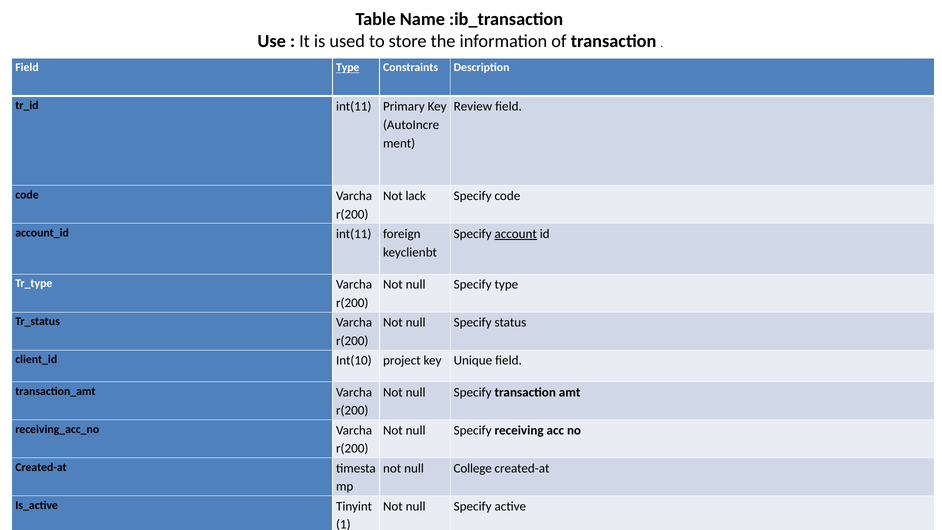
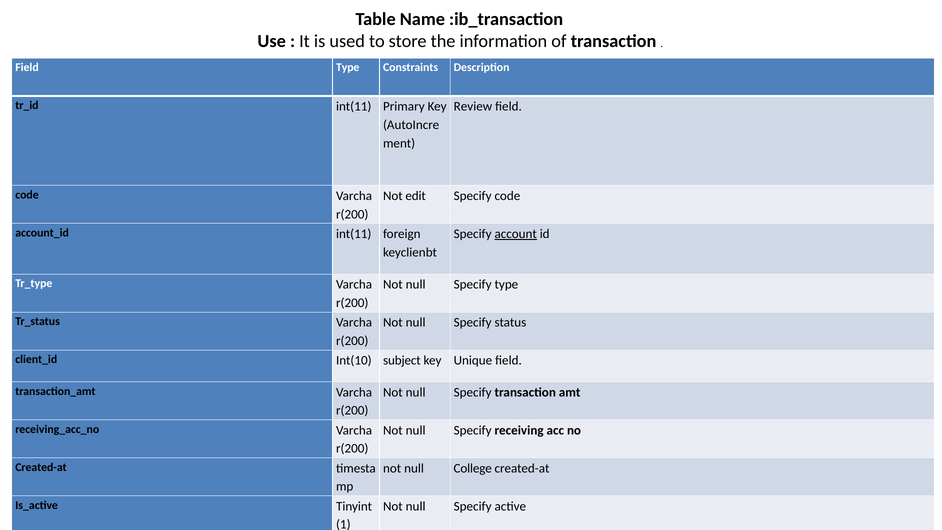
Type underline: present -> none (348, 68)
lack: lack -> edit (416, 196)
project: project -> subject (402, 361)
